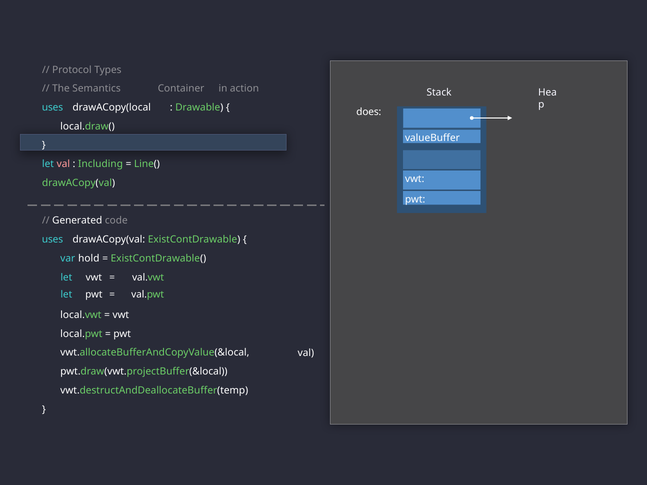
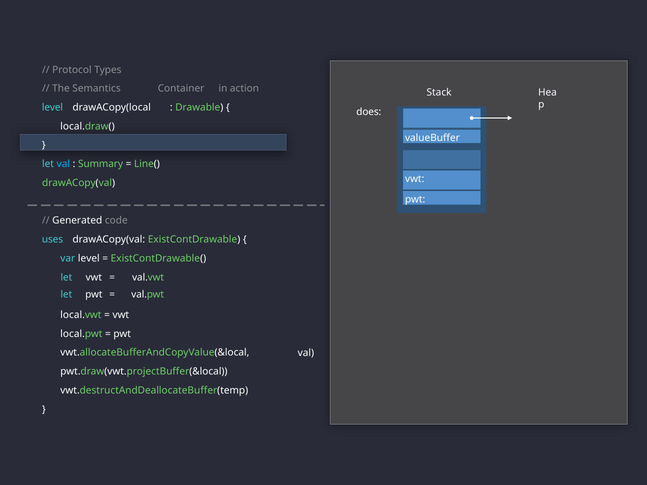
uses: uses -> level (53, 108)
val colour: pink -> light blue (63, 164)
Including: Including -> Summary (101, 164)
var hold: hold -> level (89, 259)
